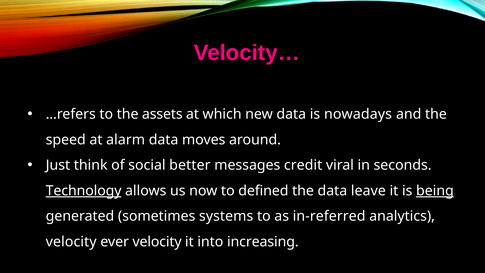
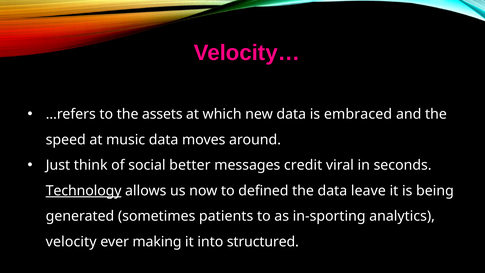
nowadays: nowadays -> embraced (358, 114)
alarm: alarm -> music (126, 140)
being underline: present -> none (435, 191)
systems: systems -> patients (226, 216)
in-referred: in-referred -> in-sporting (329, 216)
ever velocity: velocity -> making (157, 242)
increasing: increasing -> structured (263, 242)
